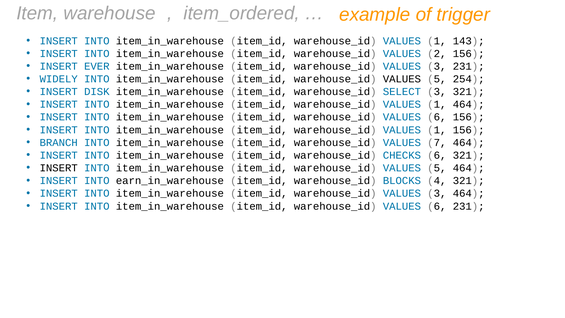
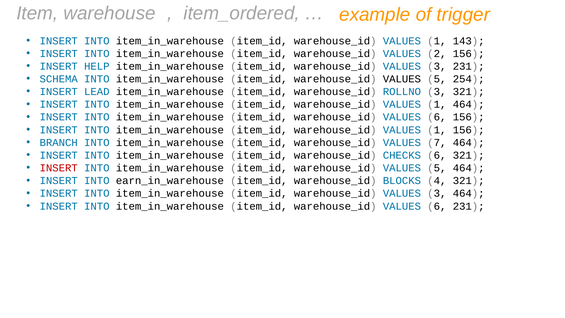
EVER: EVER -> HELP (97, 66)
WIDELY: WIDELY -> SCHEMA (59, 79)
DISK: DISK -> LEAD (97, 92)
SELECT: SELECT -> ROLLNO (402, 92)
INSERT colour: black -> red (59, 168)
